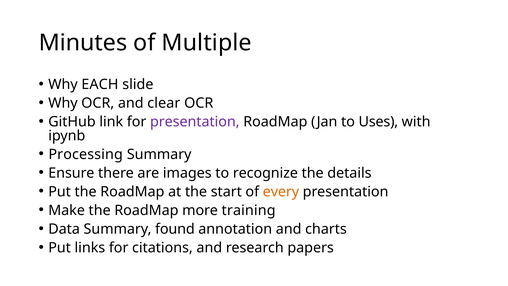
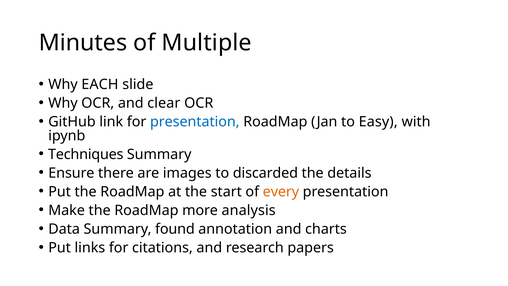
presentation colour: purple -> blue (195, 122)
Uses: Uses -> Easy (378, 122)
Processing: Processing -> Techniques (86, 154)
recognize: recognize -> discarded (265, 173)
training: training -> analysis (249, 210)
